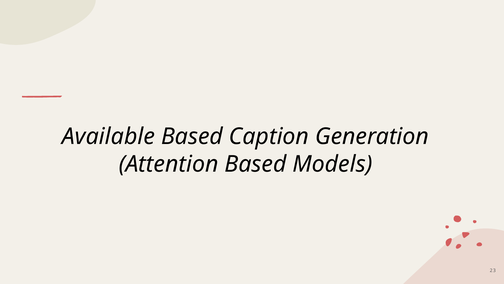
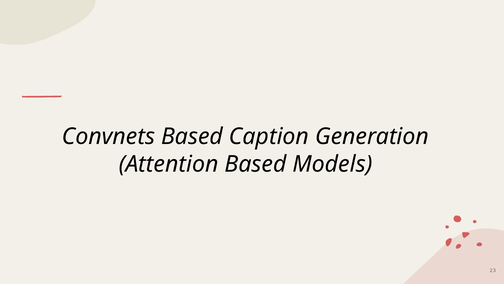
Available: Available -> Convnets (109, 136)
